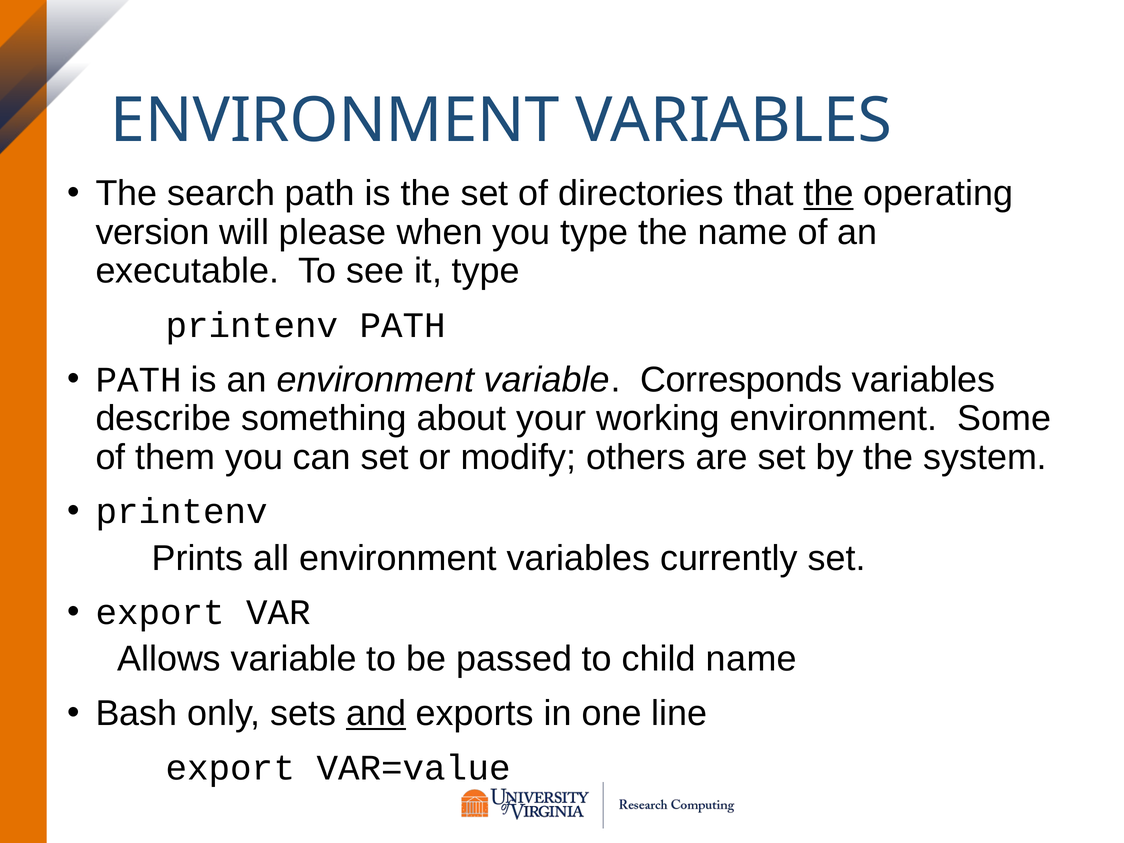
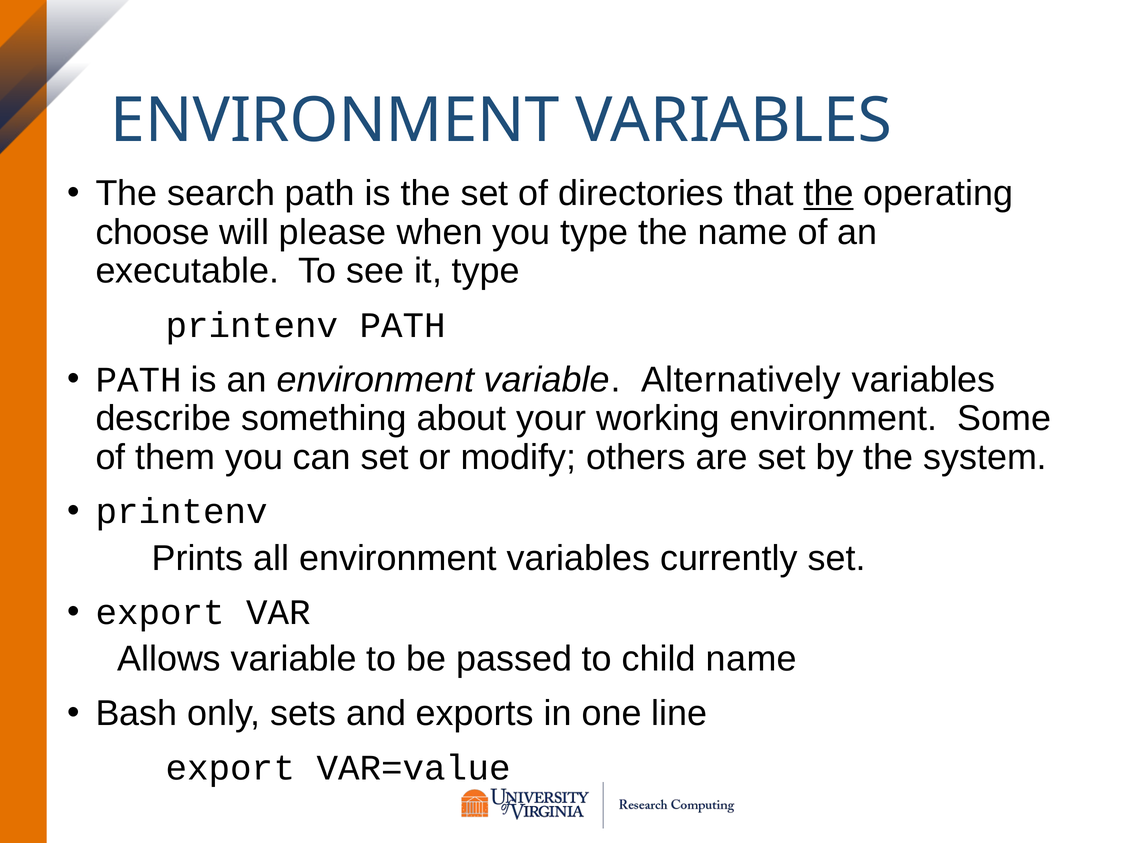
version: version -> choose (153, 232)
Corresponds: Corresponds -> Alternatively (741, 380)
and underline: present -> none (376, 713)
